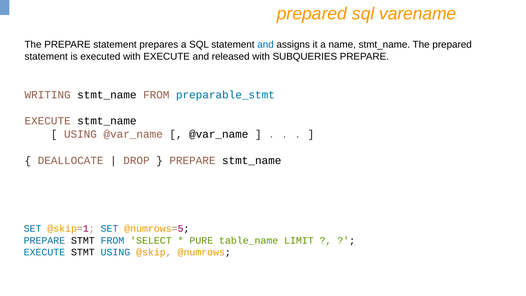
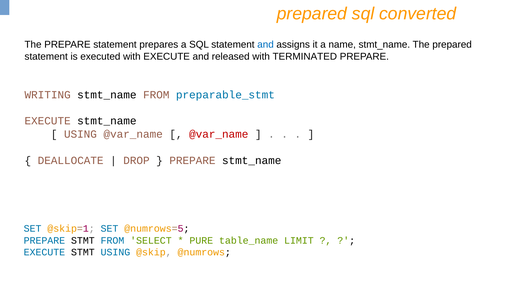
varename: varename -> converted (418, 14)
SUBQUERIES: SUBQUERIES -> TERMINATED (305, 57)
@var_name colour: black -> red (219, 134)
